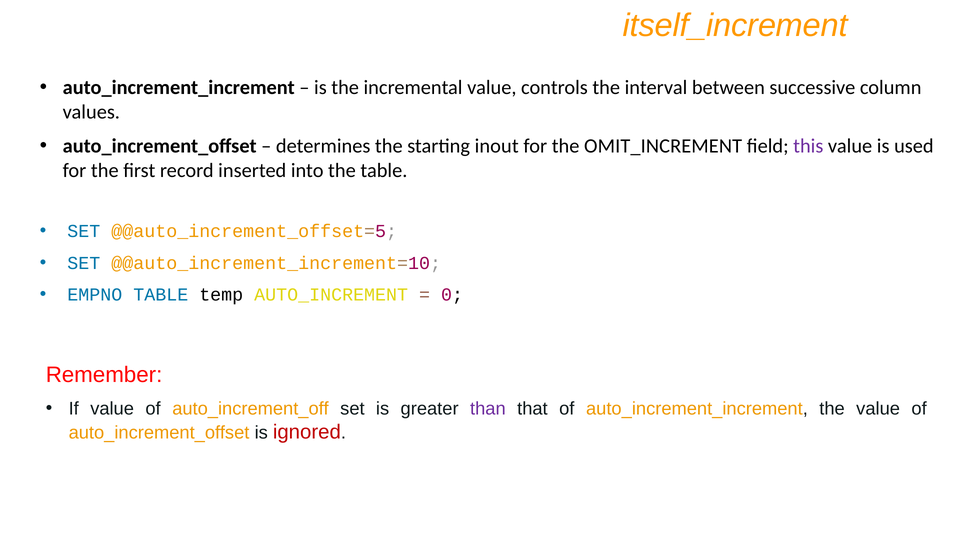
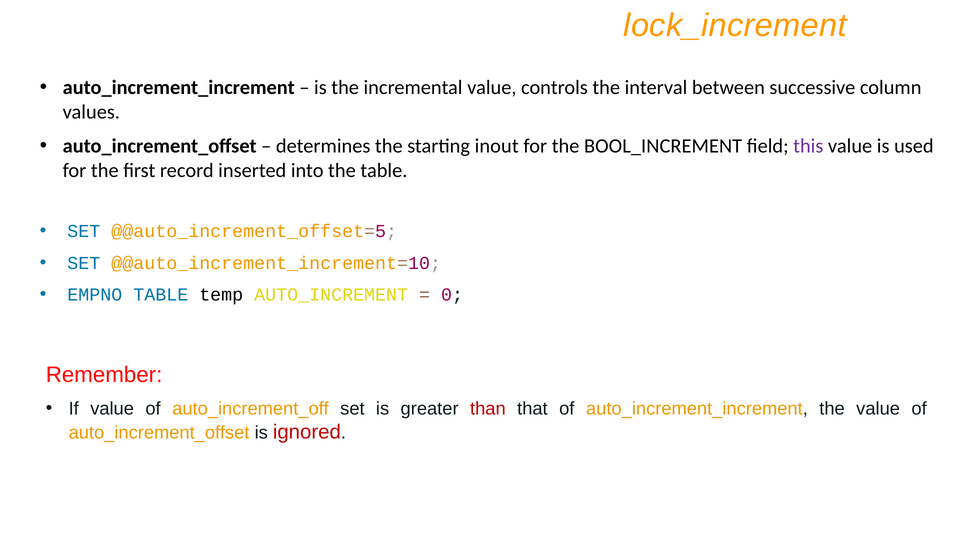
itself_increment: itself_increment -> lock_increment (735, 25)
OMIT_INCREMENT: OMIT_INCREMENT -> BOOL_INCREMENT (663, 146)
than colour: purple -> red (488, 409)
